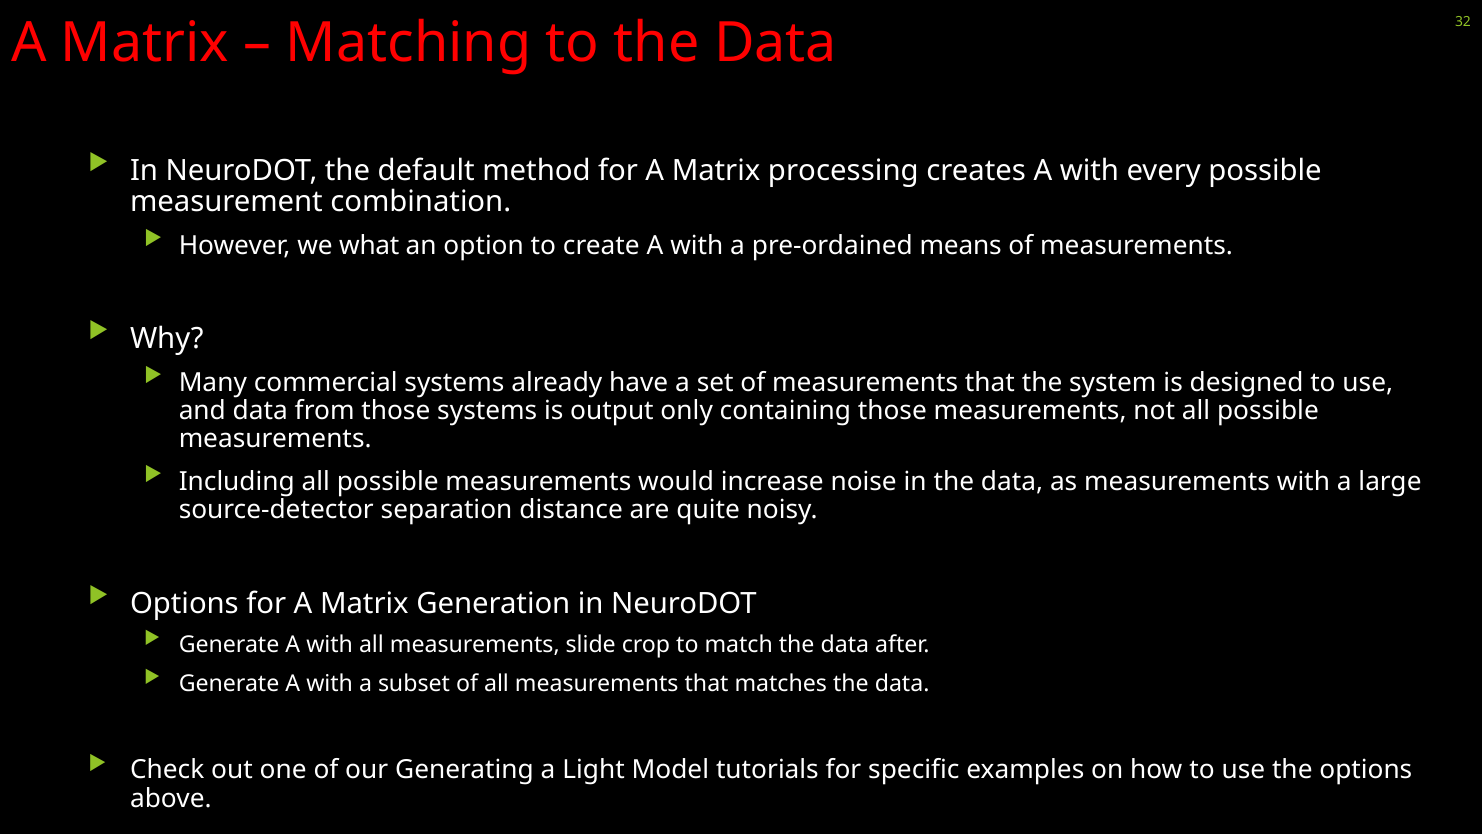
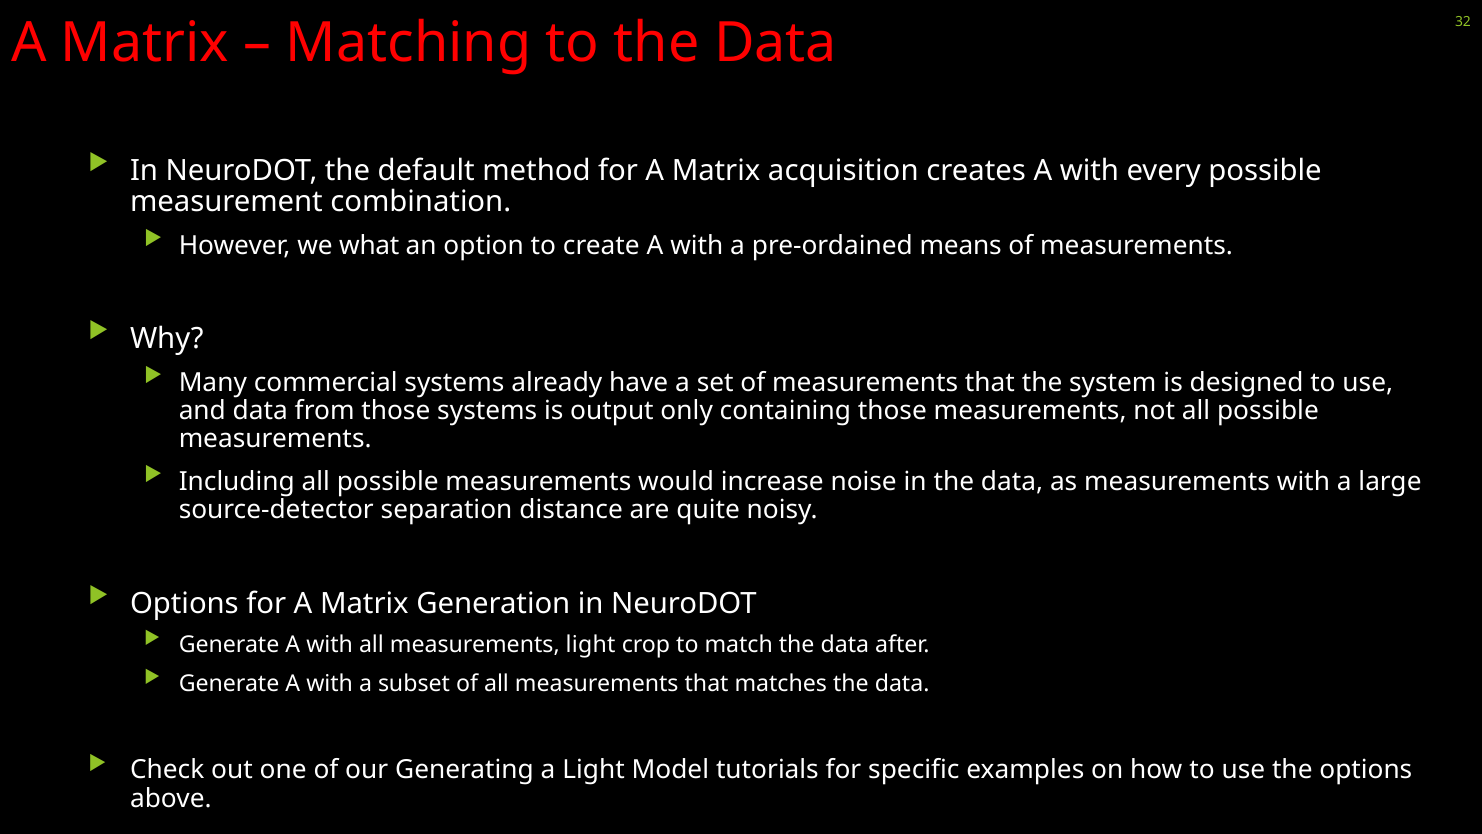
processing: processing -> acquisition (843, 170)
measurements slide: slide -> light (591, 644)
